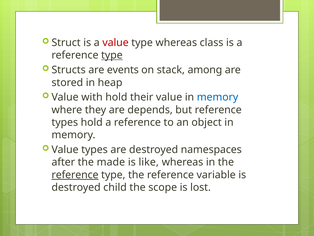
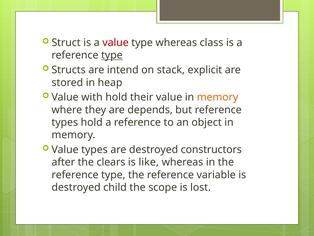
events: events -> intend (123, 70)
among: among -> explicit (205, 70)
memory colour: blue -> orange (218, 97)
namespaces: namespaces -> constructors (211, 149)
made: made -> clears (111, 162)
reference underline: present -> none (75, 174)
